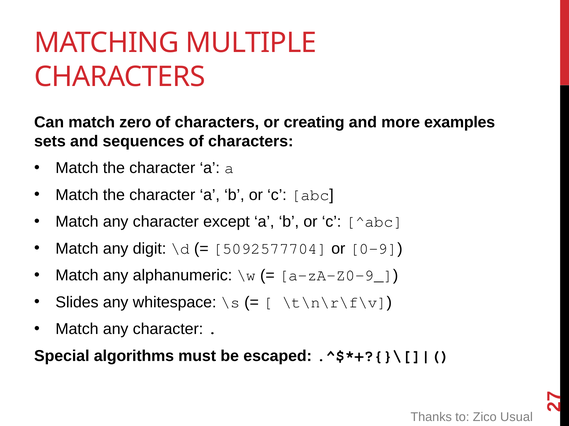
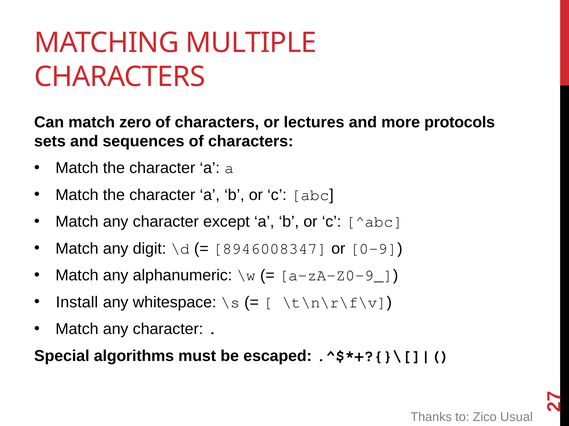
creating: creating -> lectures (314, 122)
examples: examples -> protocols (460, 122)
5092577704: 5092577704 -> 8946008347 (270, 249)
Slides: Slides -> Install (77, 303)
